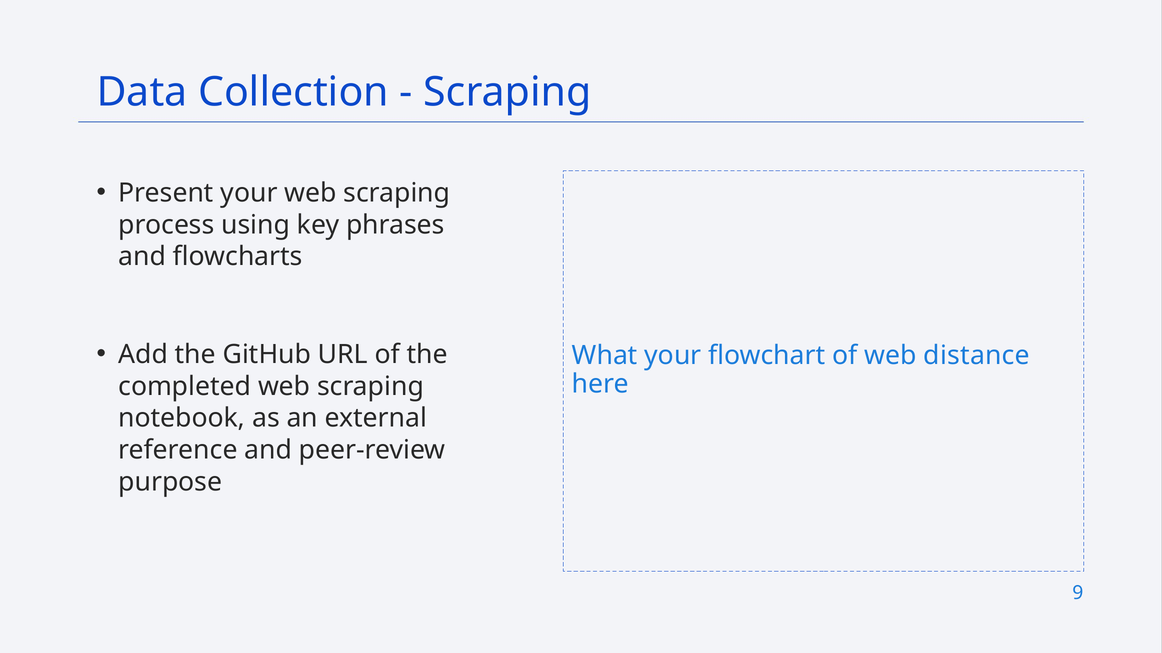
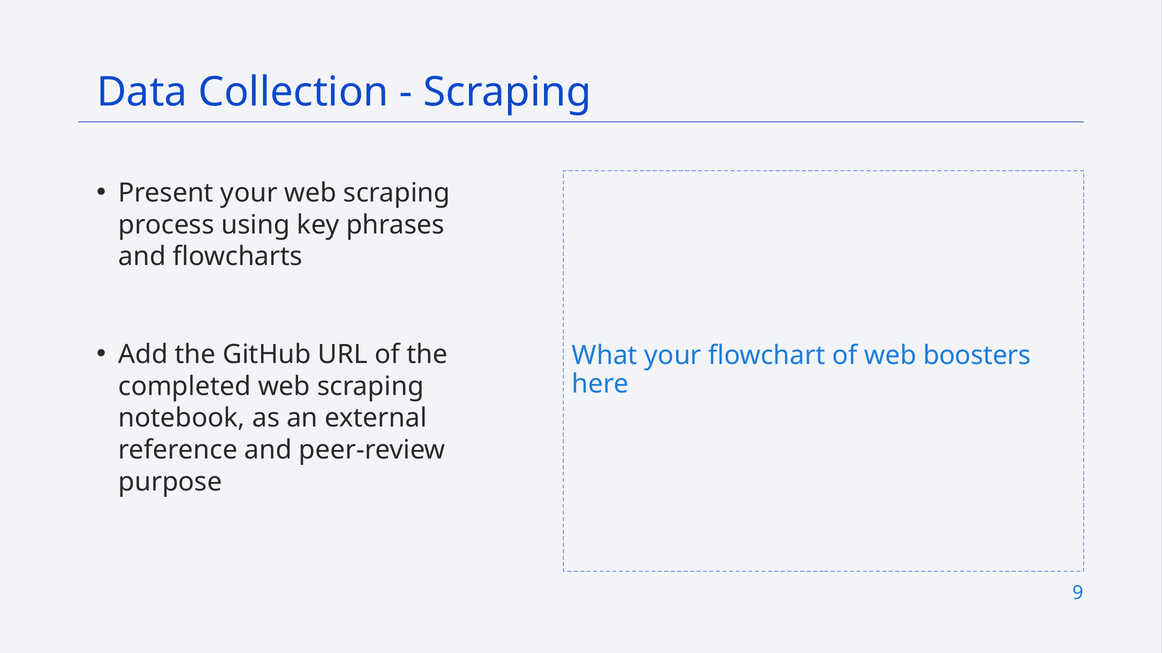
distance: distance -> boosters (977, 356)
